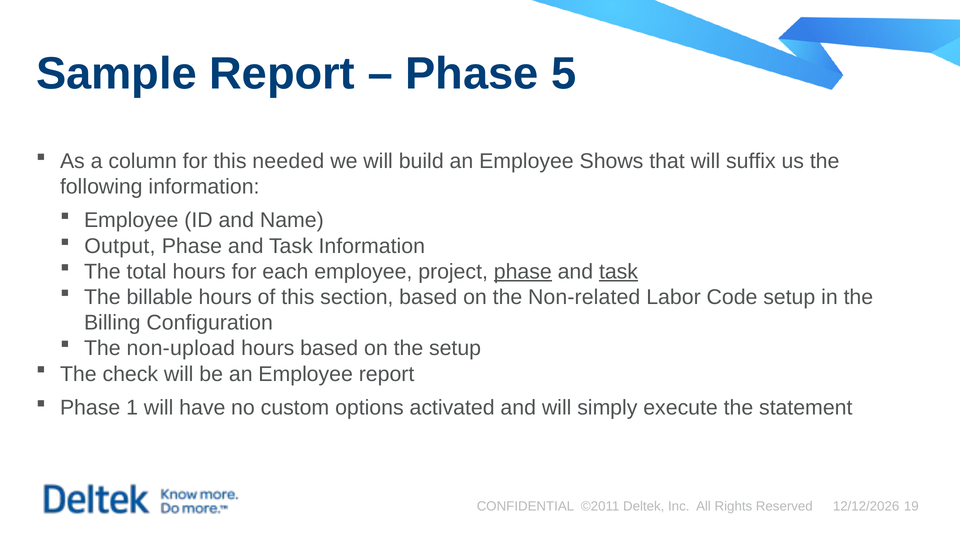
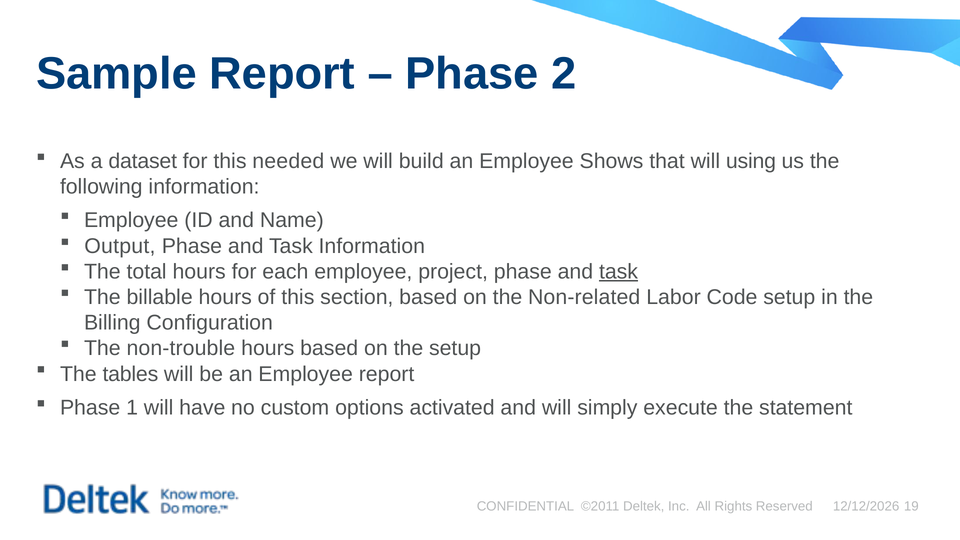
5: 5 -> 2 (564, 74)
column: column -> dataset (143, 161)
suffix: suffix -> using (751, 161)
phase underline: present -> none (523, 272)
non-upload: non-upload -> non-trouble (181, 348)
check: check -> tables (130, 374)
